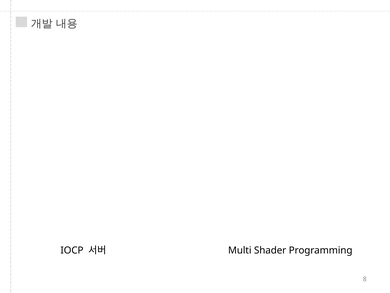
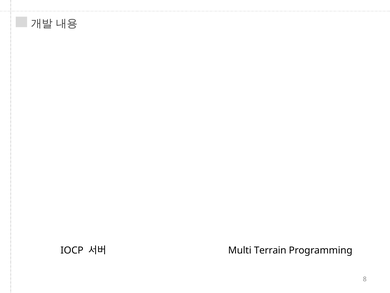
Shader: Shader -> Terrain (270, 250)
